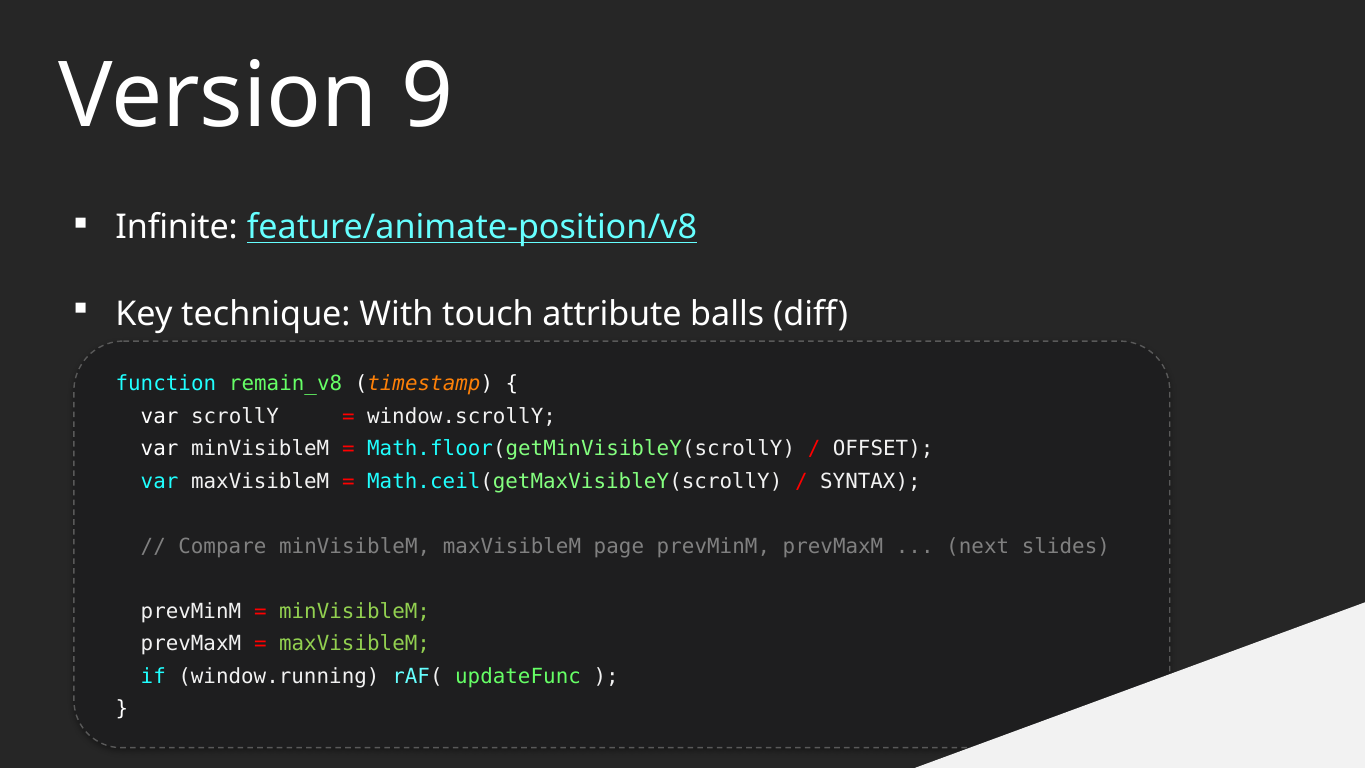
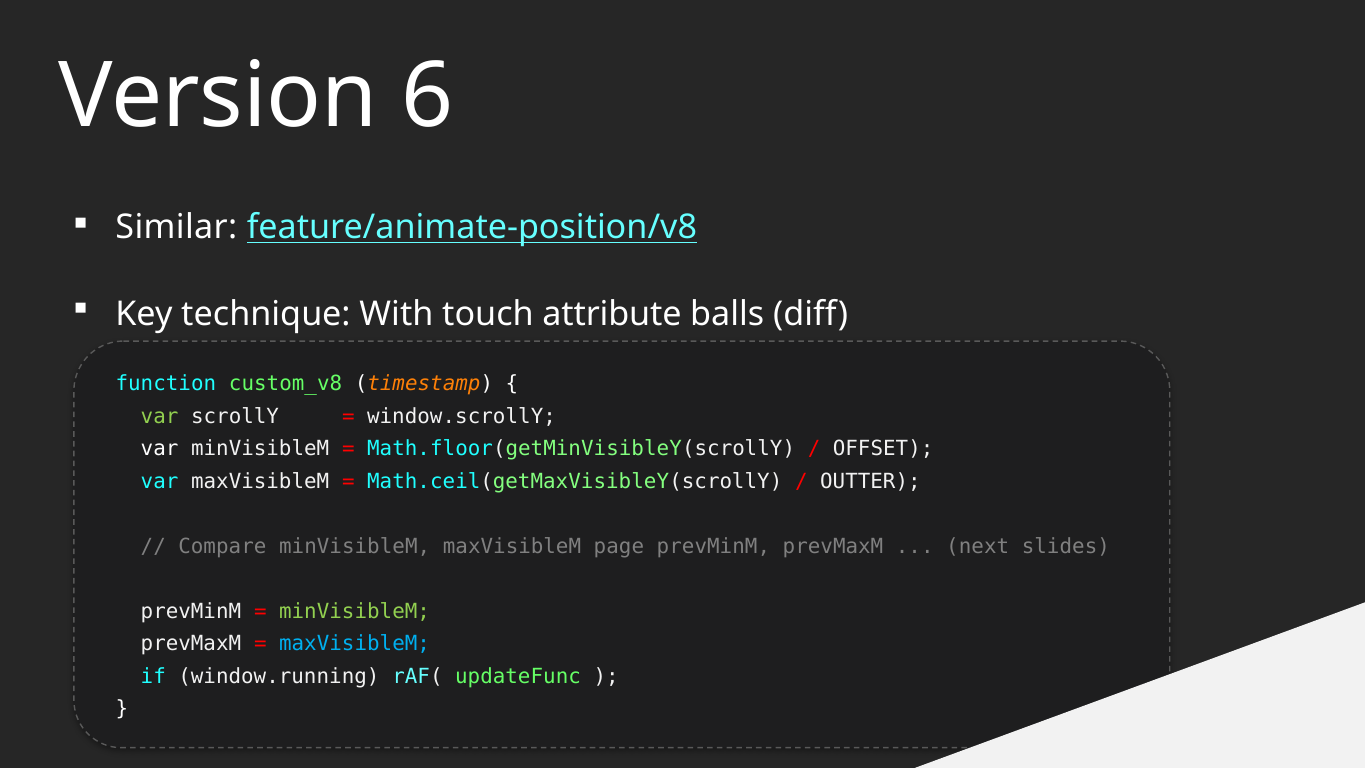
9: 9 -> 6 (428, 97)
Infinite: Infinite -> Similar (176, 227)
remain_v8: remain_v8 -> custom_v8 (286, 384)
var colour: white -> light green (160, 416)
SYNTAX: SYNTAX -> OUTTER (870, 481)
maxVisibleM colour: light green -> light blue (355, 644)
